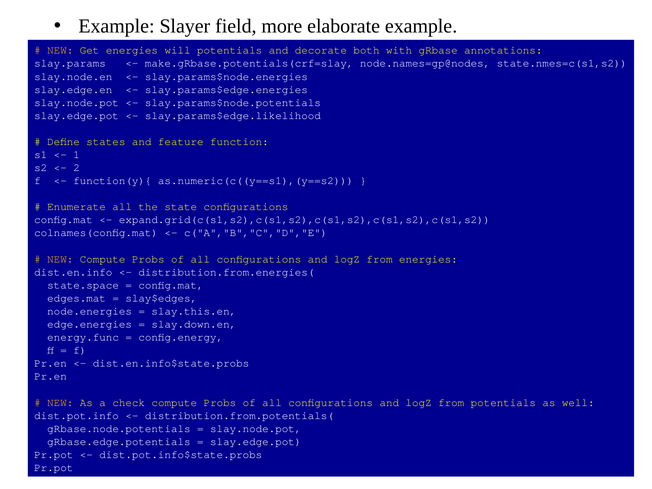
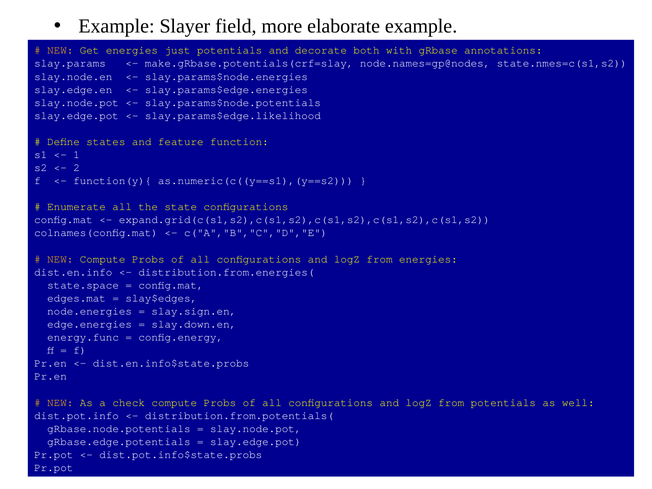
will: will -> just (178, 50)
slay.this.en: slay.this.en -> slay.sign.en (194, 311)
